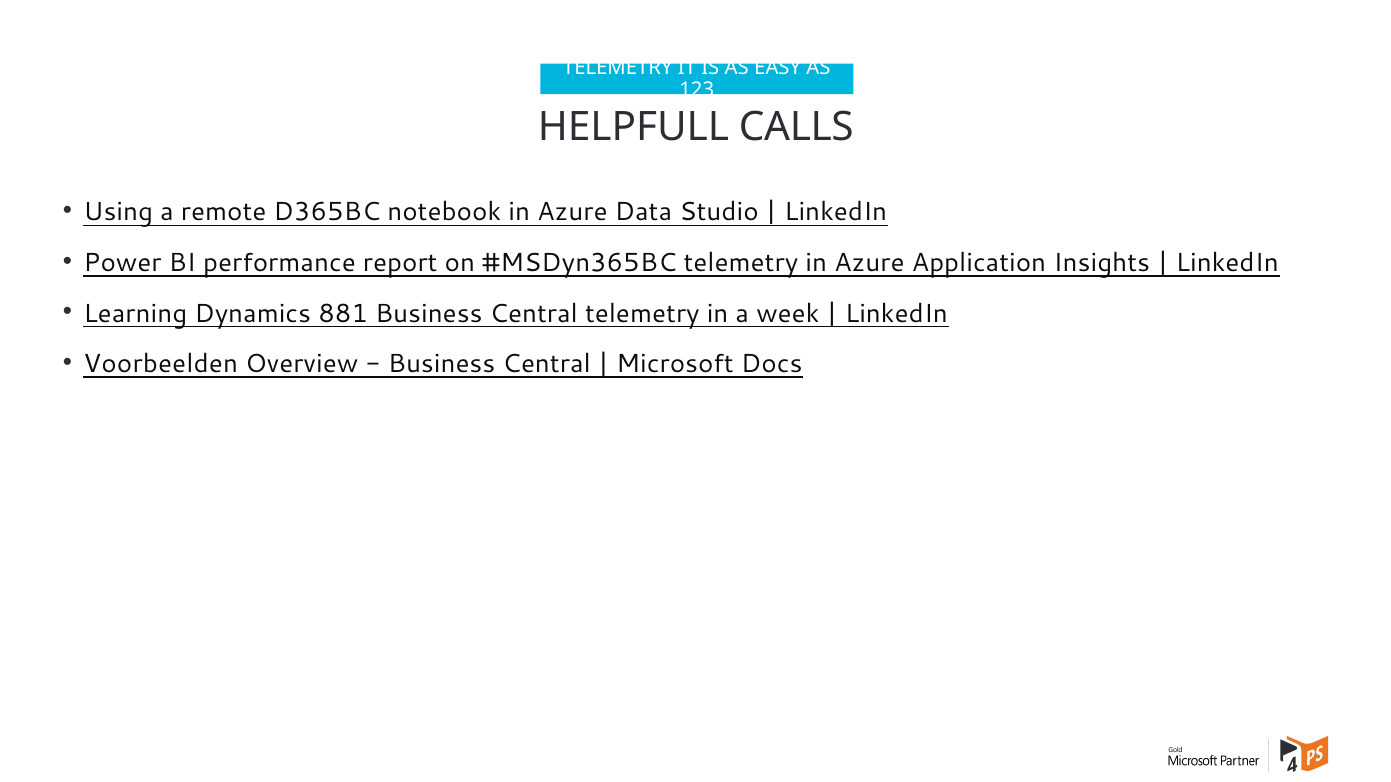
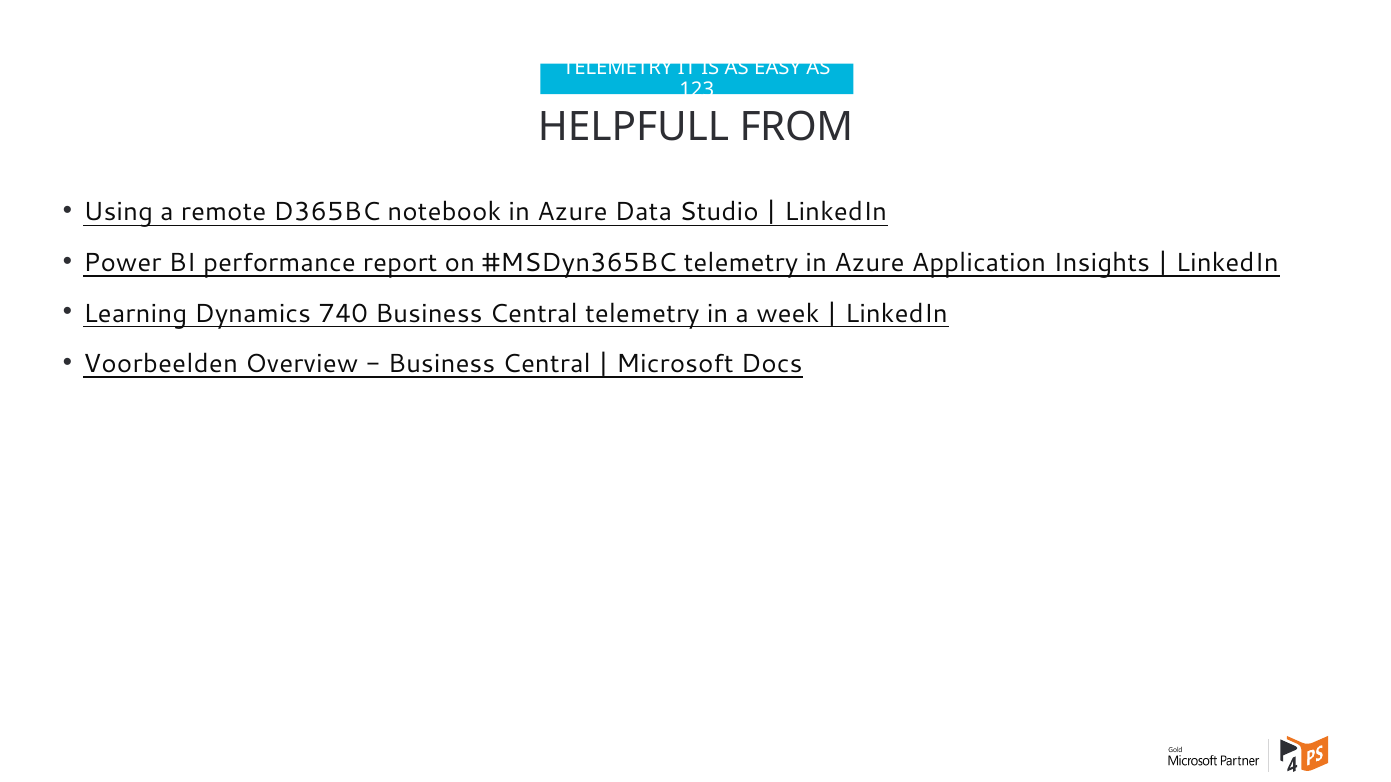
CALLS: CALLS -> FROM (796, 127)
881: 881 -> 740 (343, 314)
